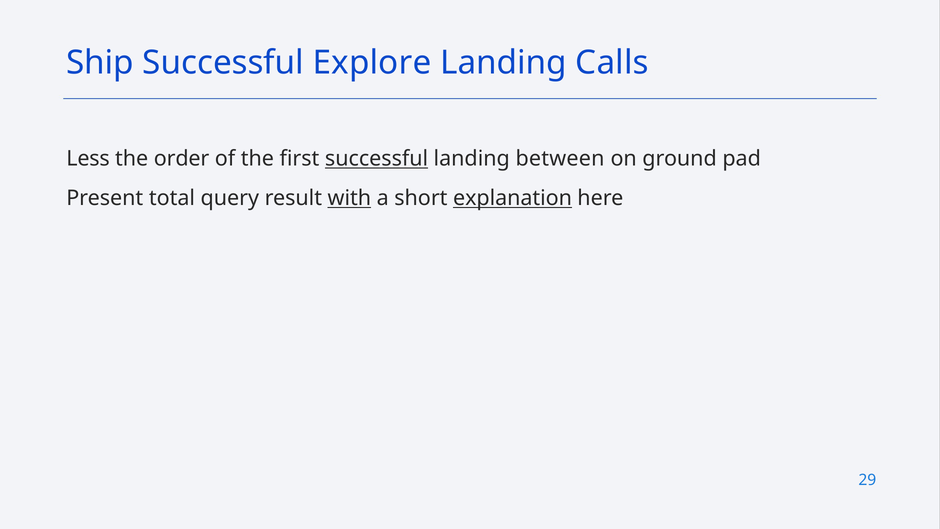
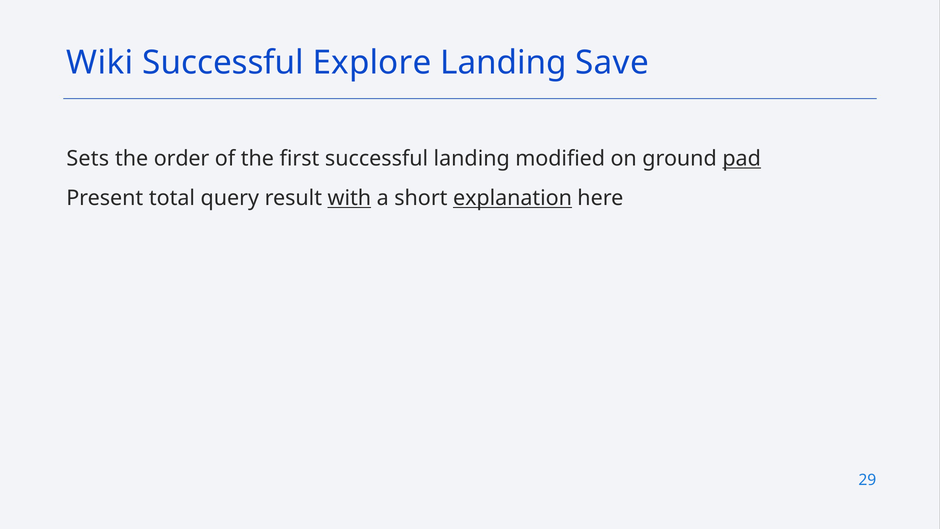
Ship: Ship -> Wiki (100, 63)
Calls: Calls -> Save (612, 63)
Less: Less -> Sets (88, 159)
successful underline: present -> none (377, 159)
between: between -> modified (560, 159)
pad underline: none -> present (742, 159)
